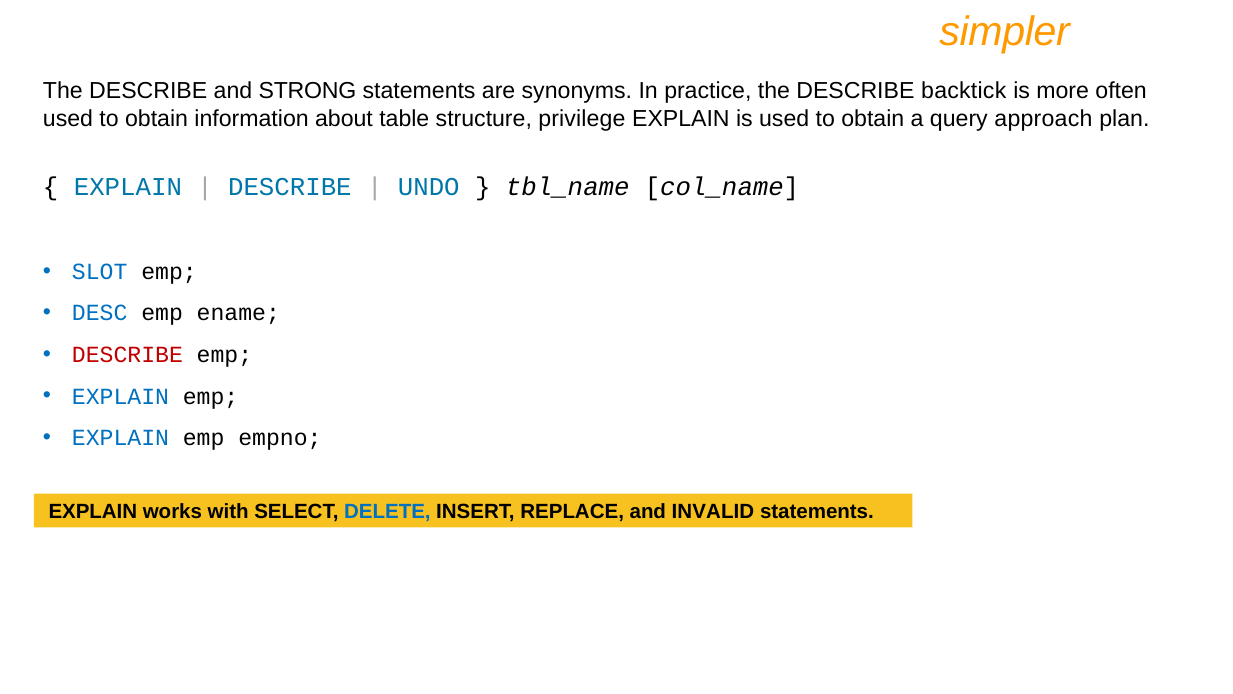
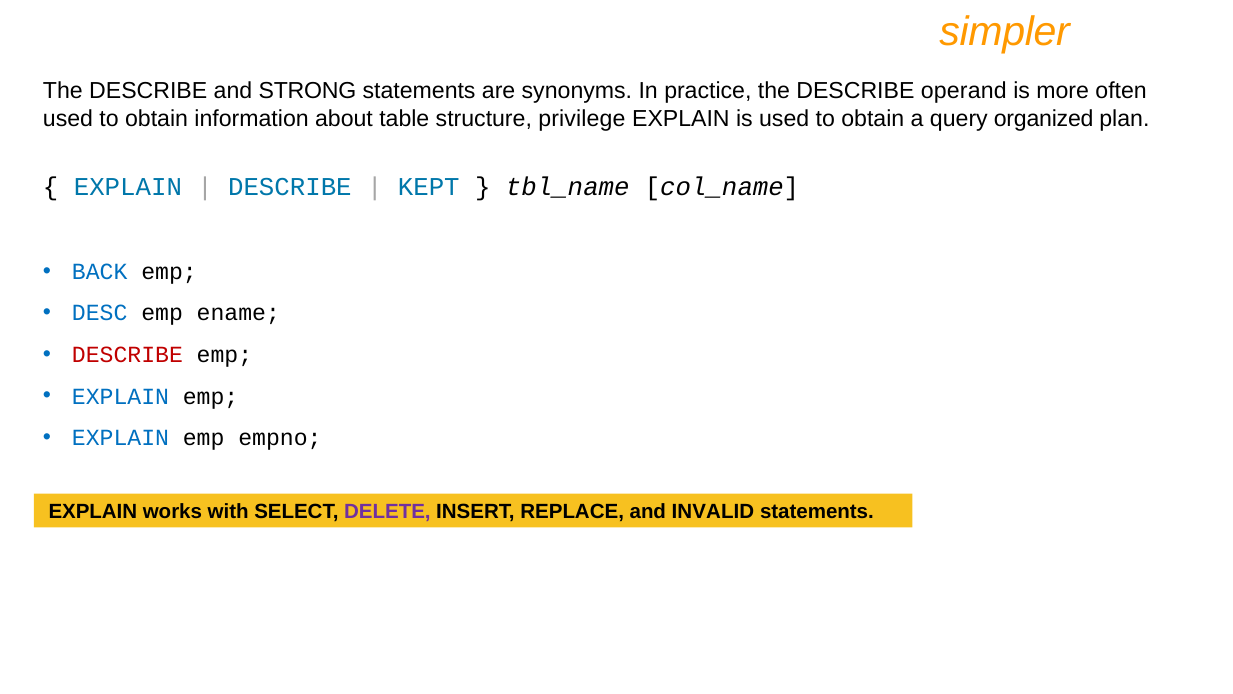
backtick: backtick -> operand (964, 91)
approach: approach -> organized (1044, 119)
UNDO: UNDO -> KEPT (429, 186)
SLOT: SLOT -> BACK (100, 271)
DELETE colour: blue -> purple (387, 512)
